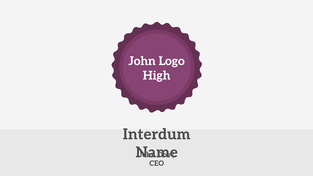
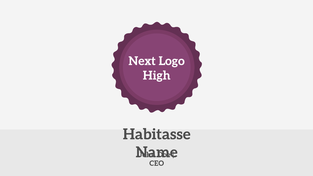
John: John -> Next (142, 61)
Interdum: Interdum -> Habitasse (157, 134)
